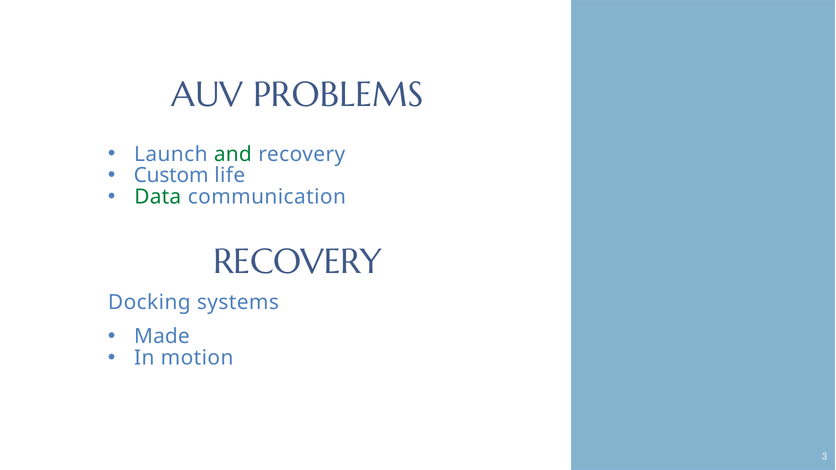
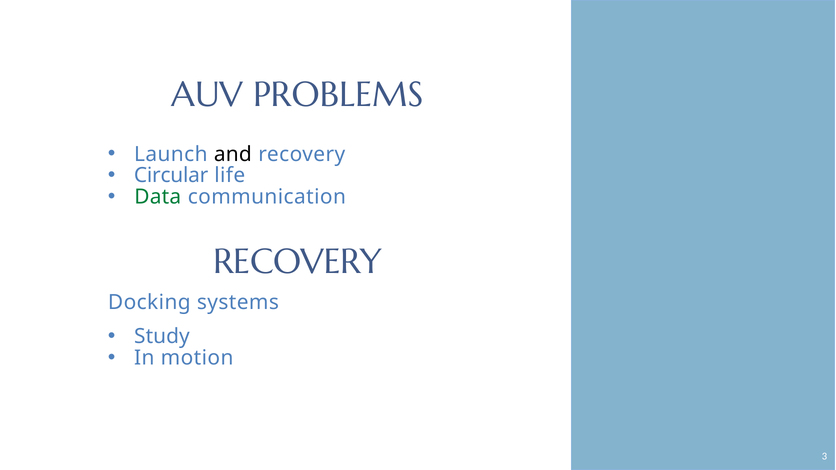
and colour: green -> black (233, 154)
Custom: Custom -> Circular (171, 176)
Made: Made -> Study (162, 337)
